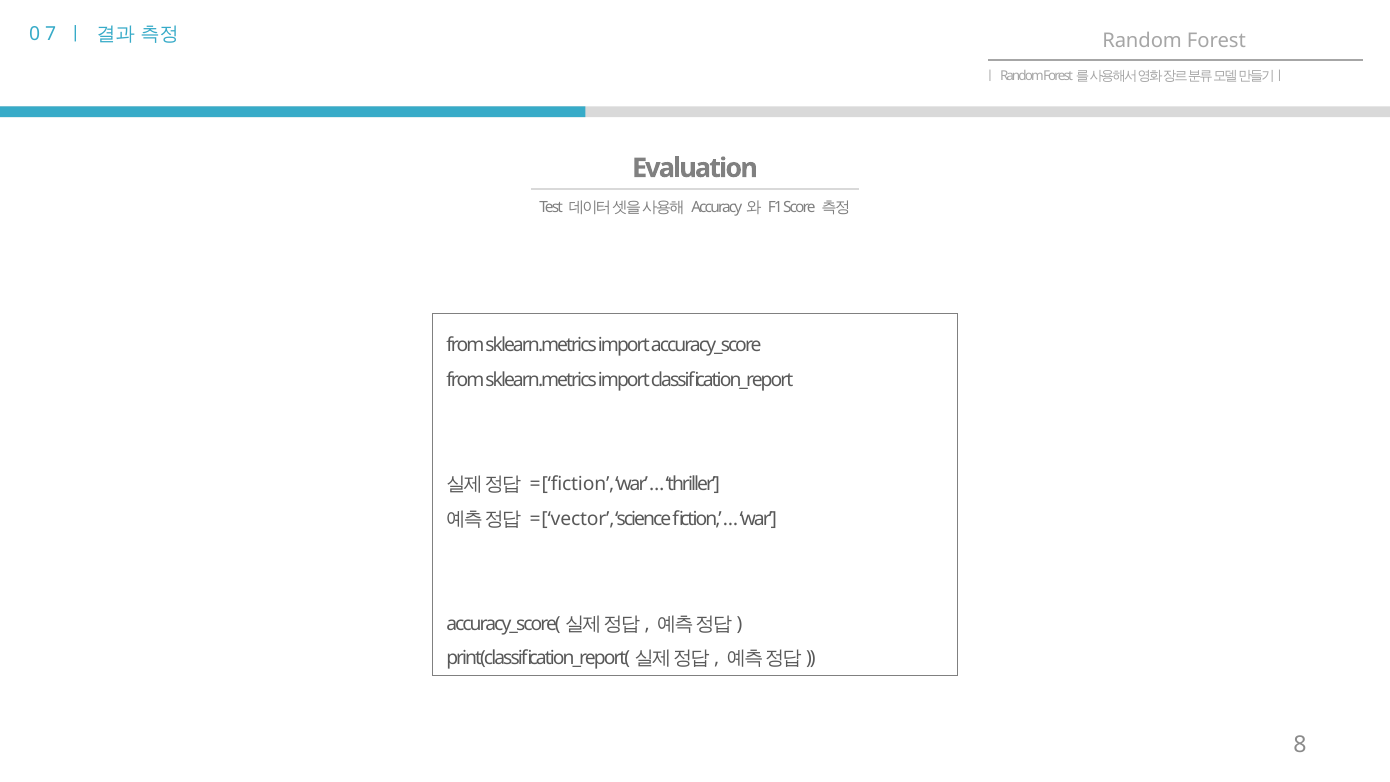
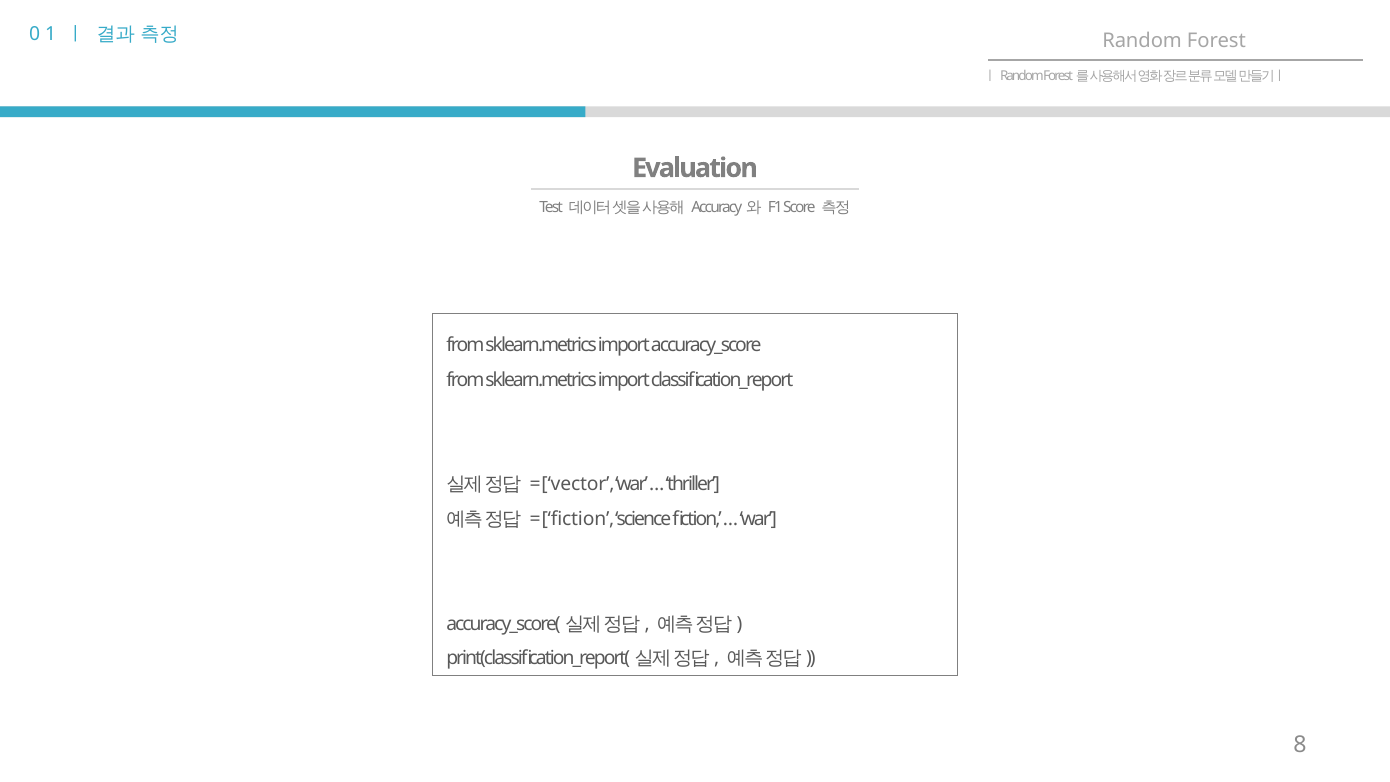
7: 7 -> 1 (51, 34)
fiction: fiction -> vector (578, 484)
vector: vector -> fiction (578, 519)
